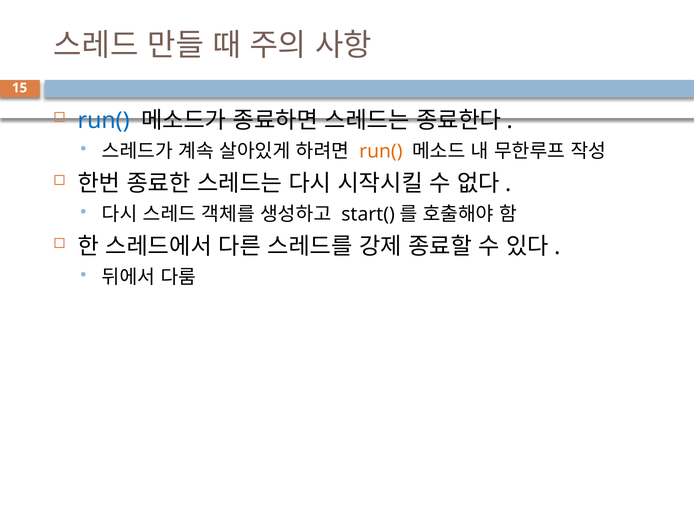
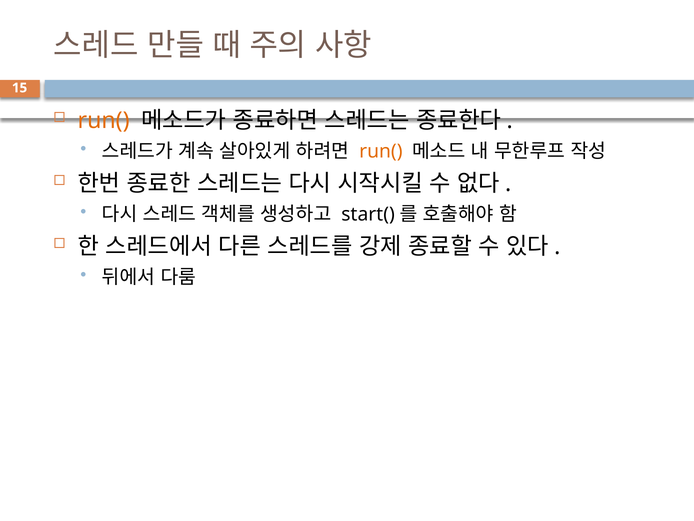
run( colour: blue -> orange (104, 121)
